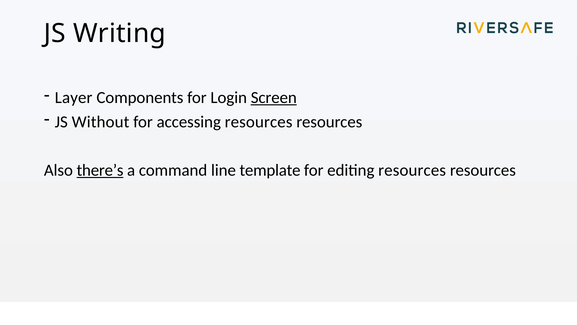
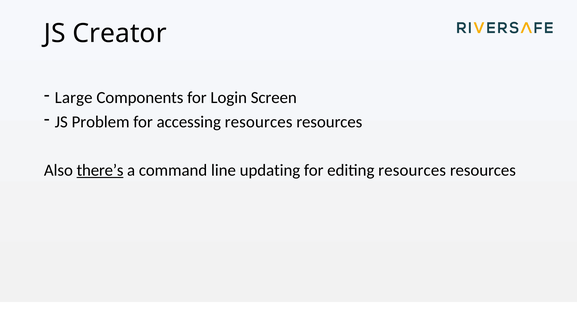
Writing: Writing -> Creator (120, 34)
Layer: Layer -> Large (74, 97)
Screen underline: present -> none (274, 97)
Without: Without -> Problem (101, 122)
template: template -> updating (270, 170)
